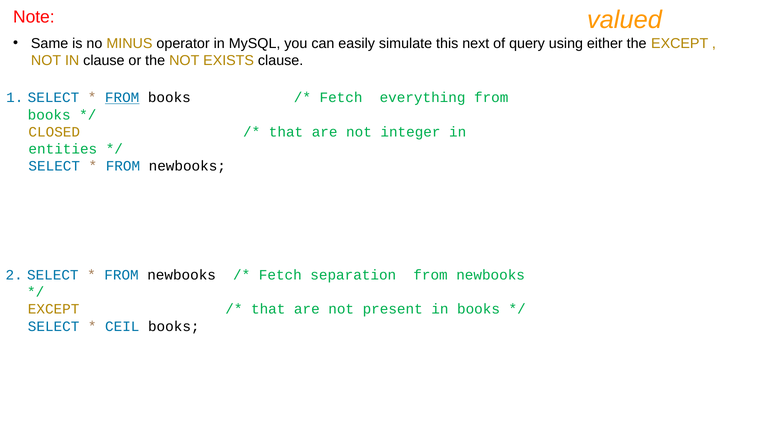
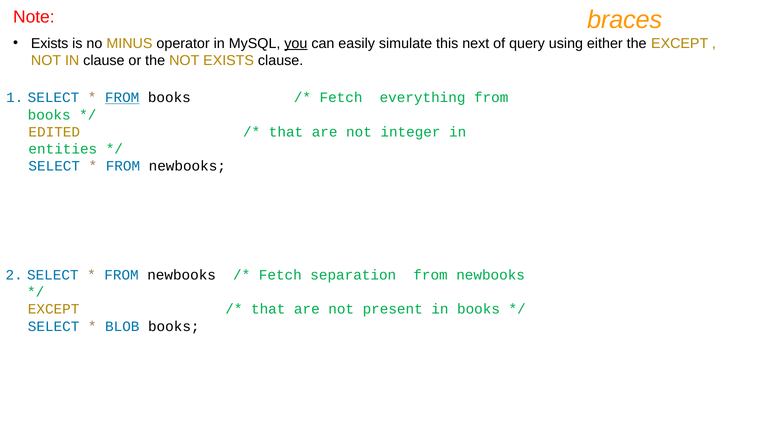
valued: valued -> braces (625, 20)
Same: Same -> Exists (50, 43)
you underline: none -> present (296, 43)
CLOSED: CLOSED -> EDITED (54, 132)
CEIL: CEIL -> BLOB (122, 327)
